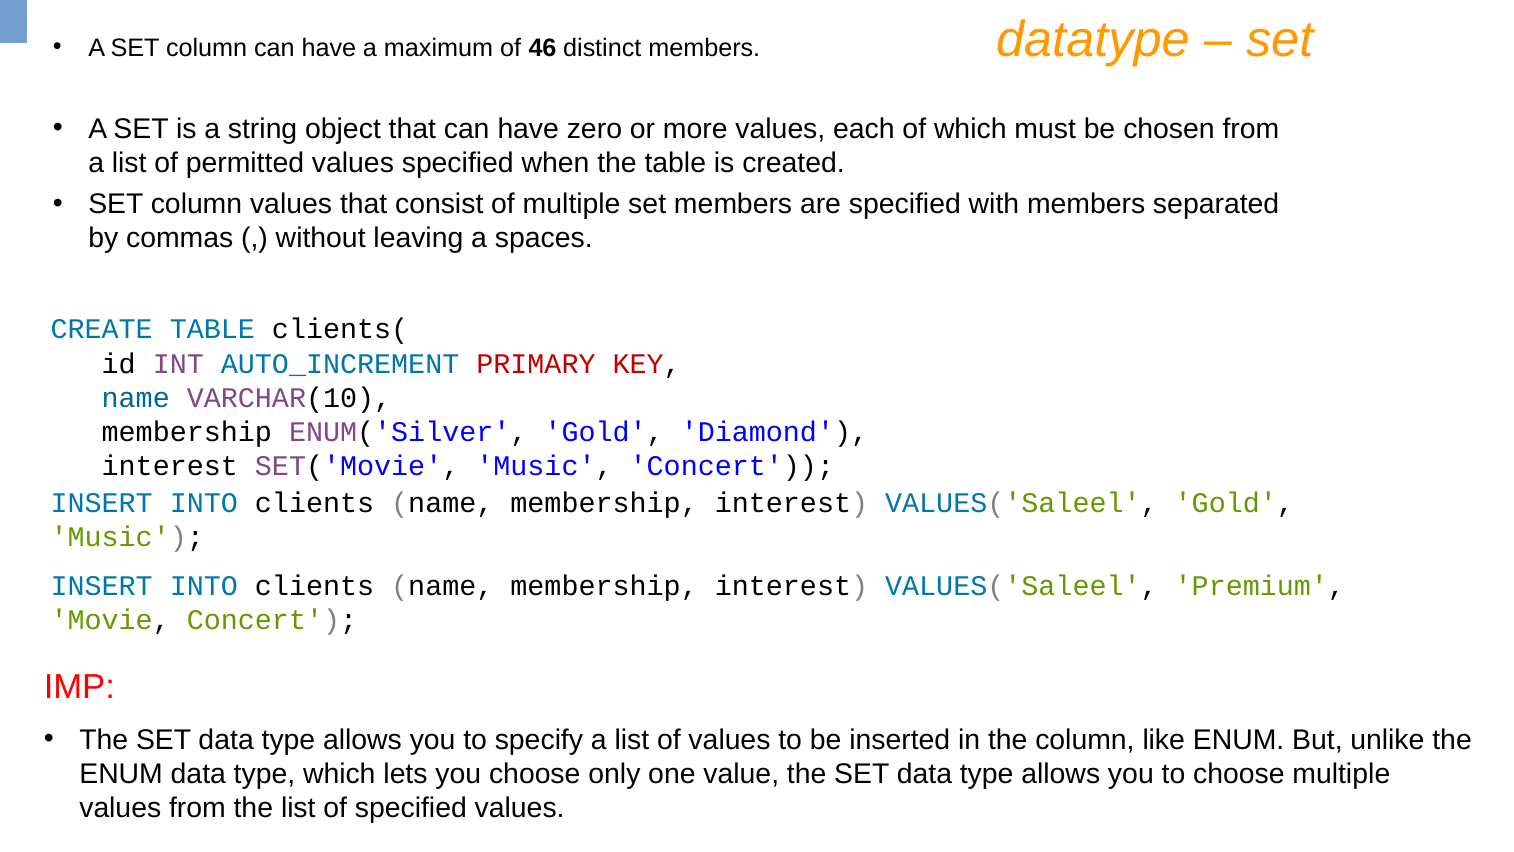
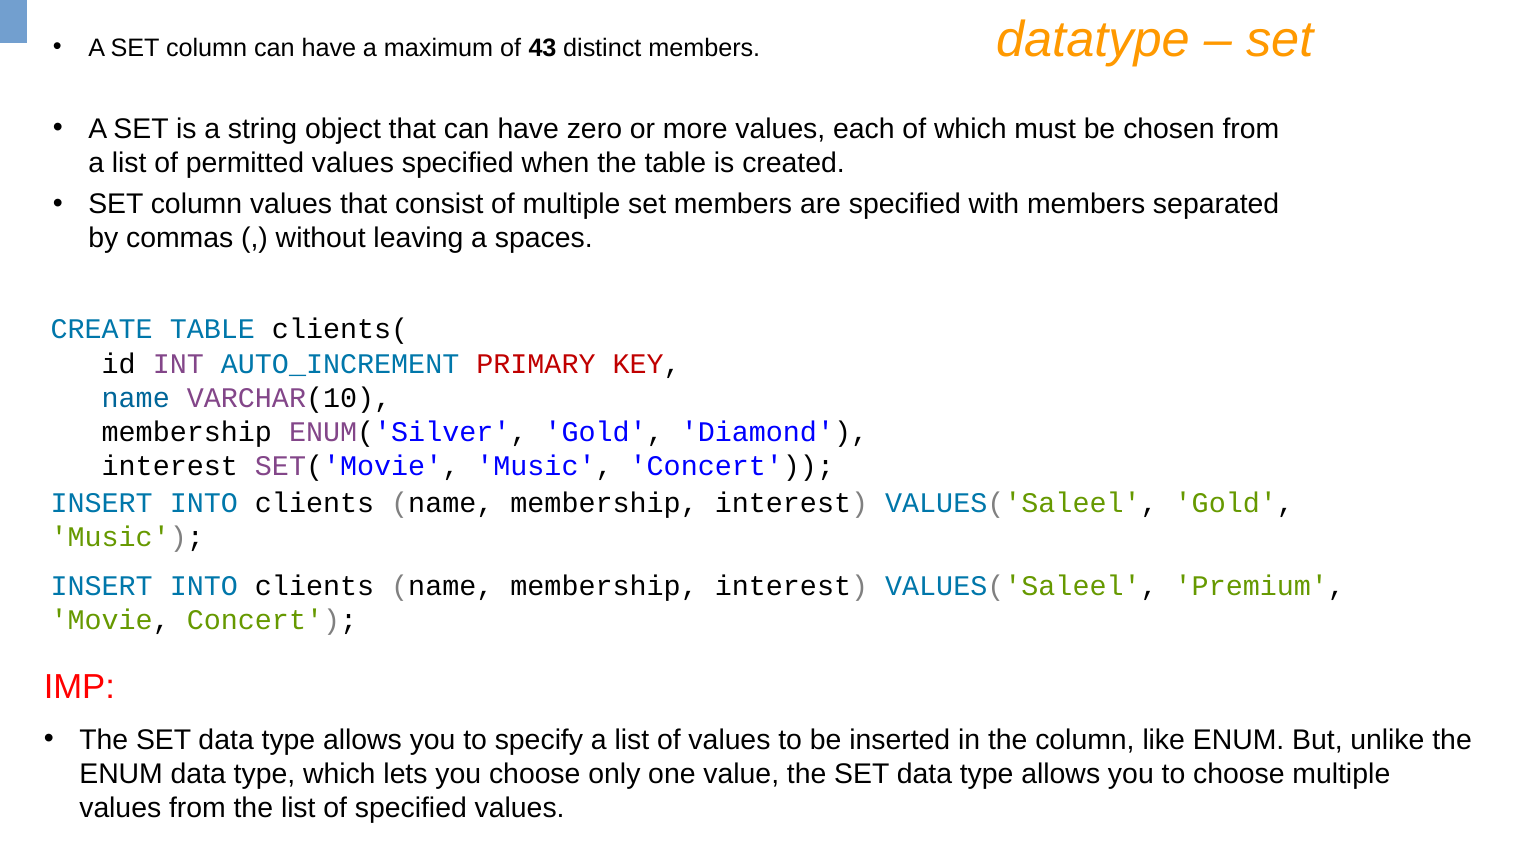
46: 46 -> 43 (542, 48)
